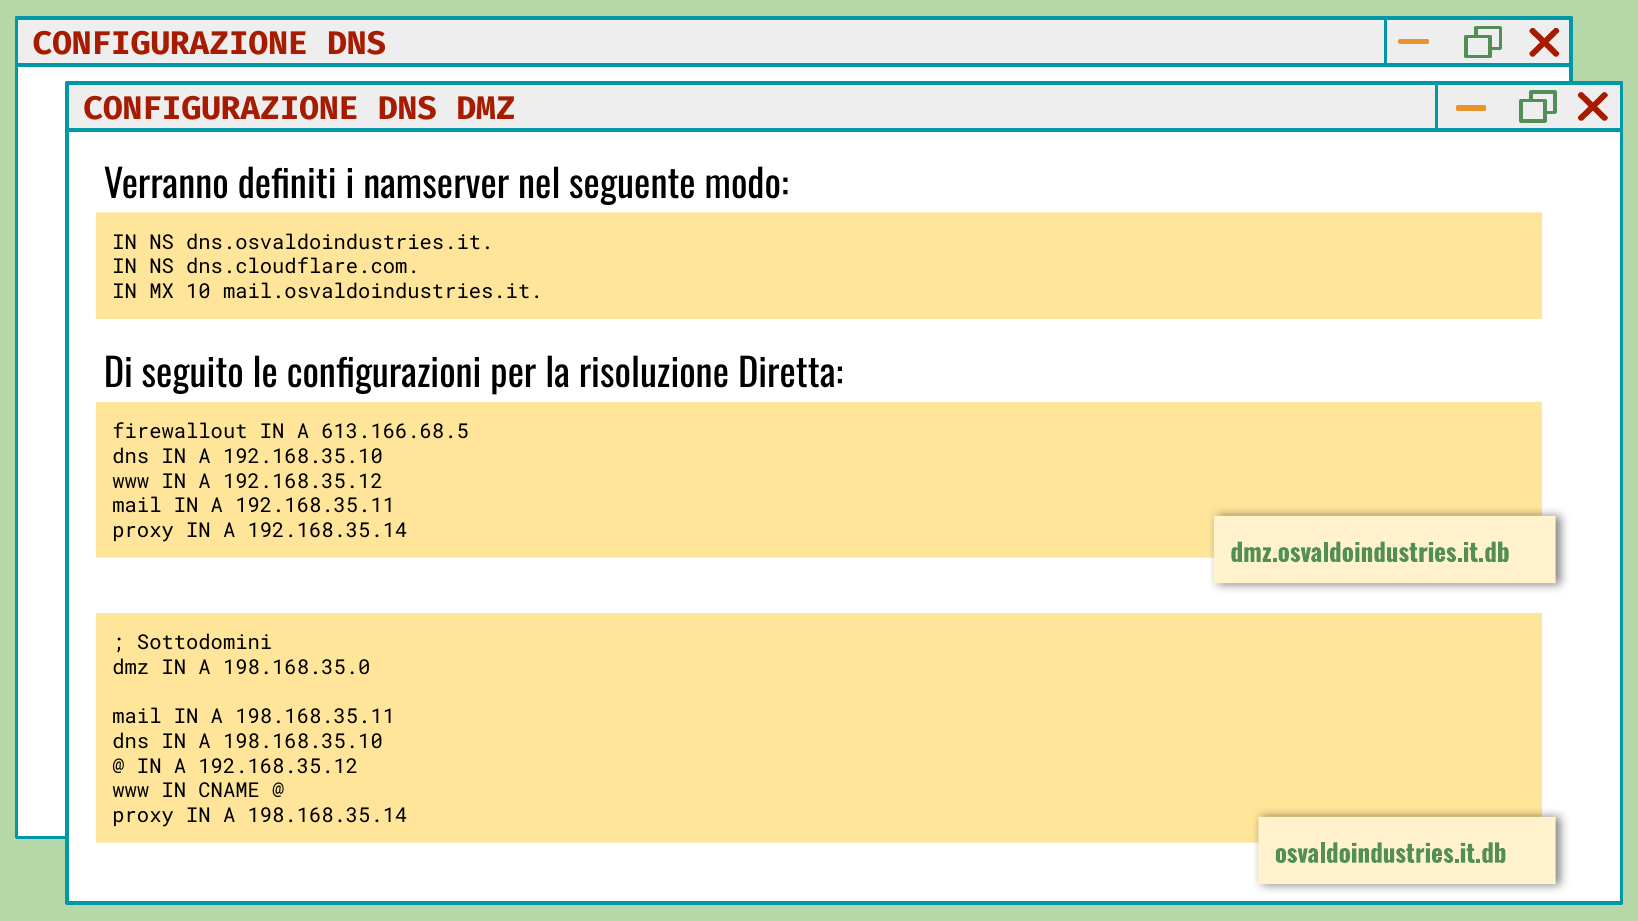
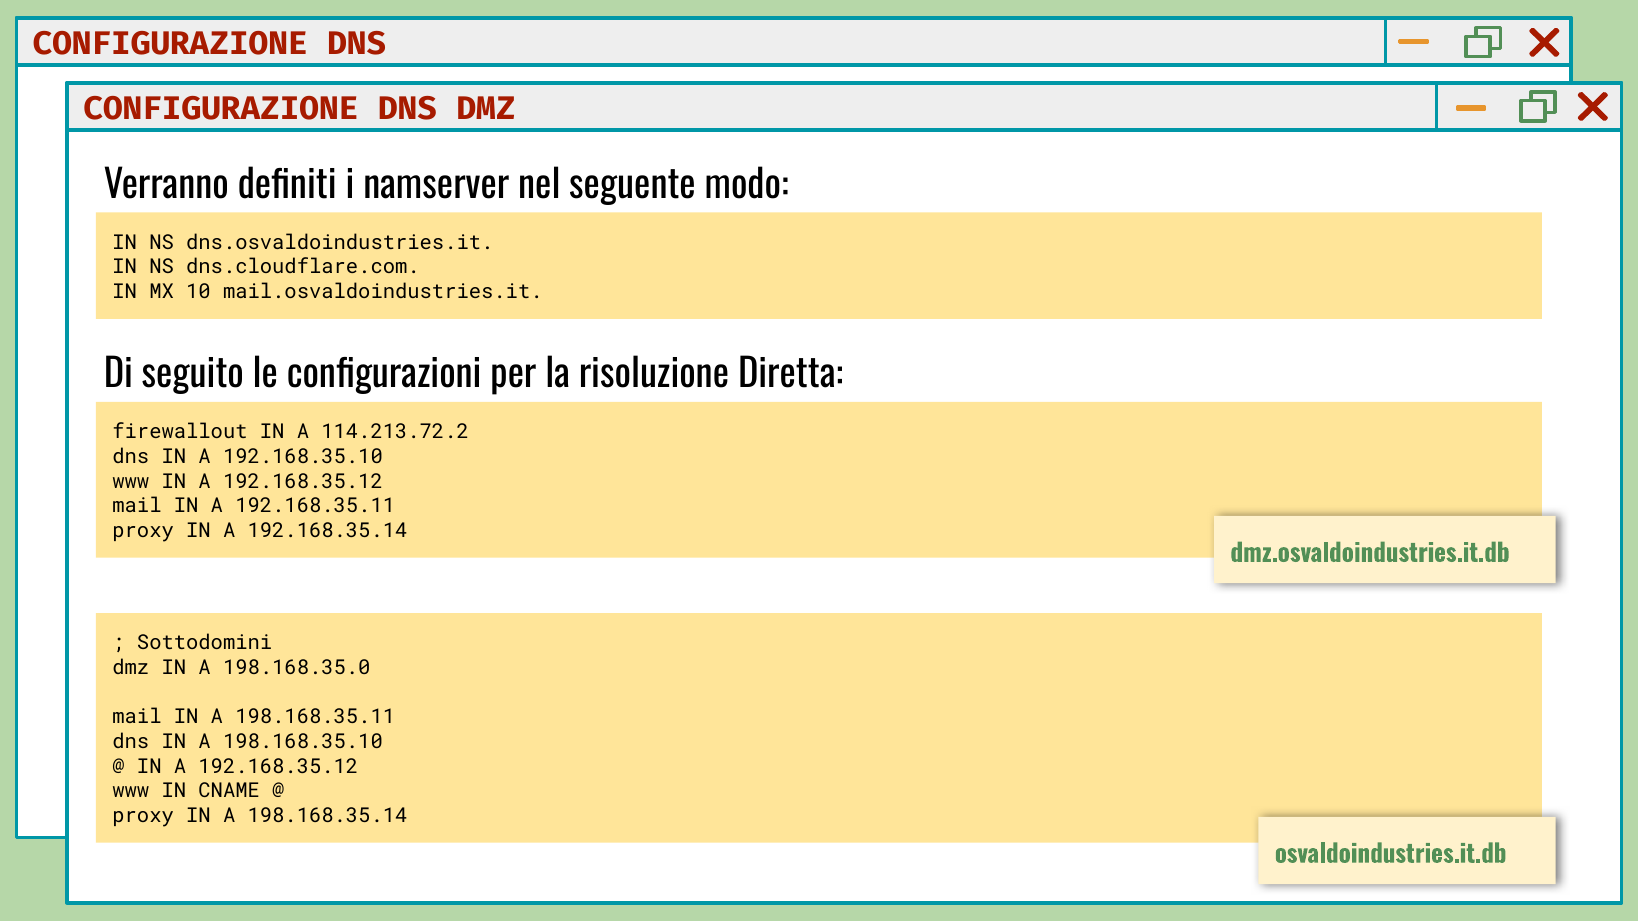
613.166.68.5: 613.166.68.5 -> 114.213.72.2 (395, 432)
